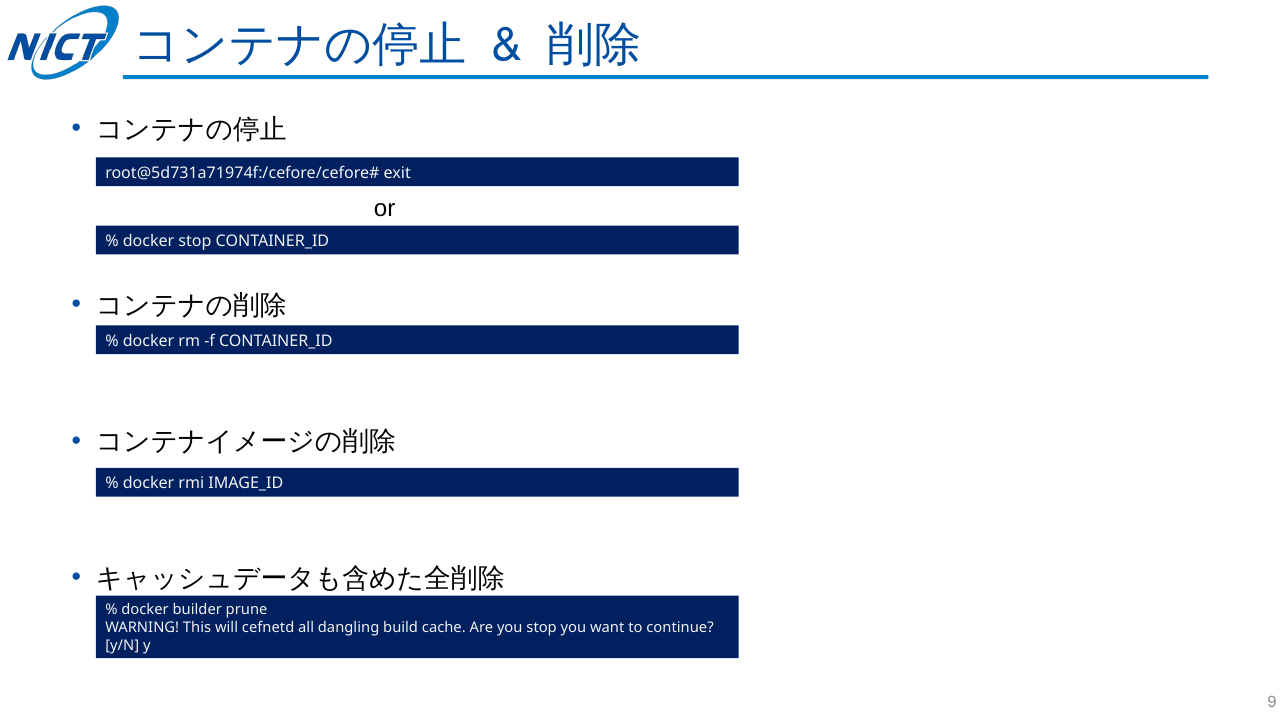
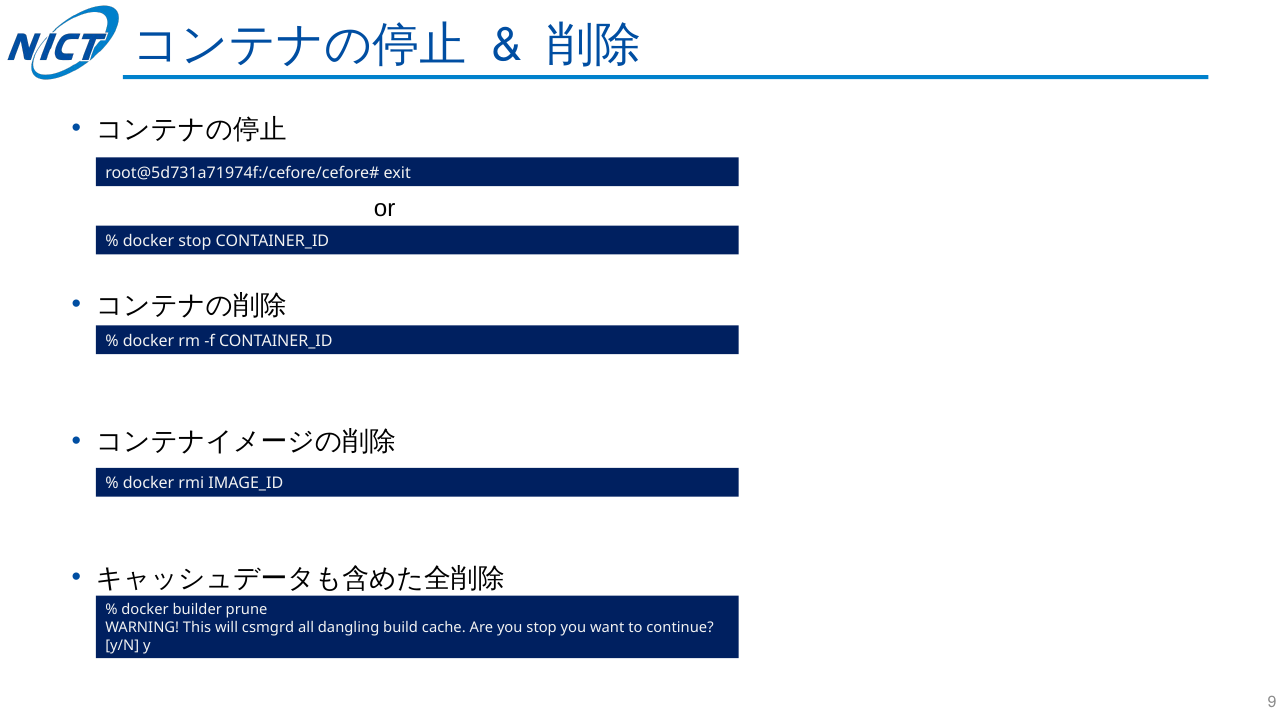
cefnetd: cefnetd -> csmgrd (268, 628)
